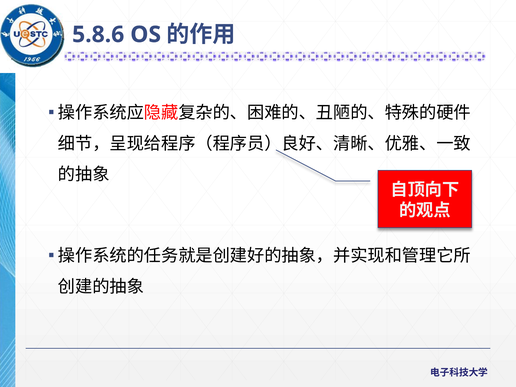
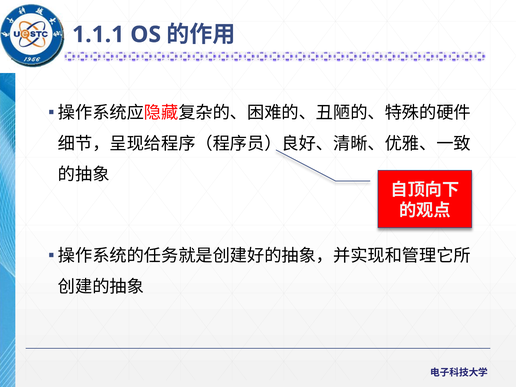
5.8.6: 5.8.6 -> 1.1.1 (98, 35)
